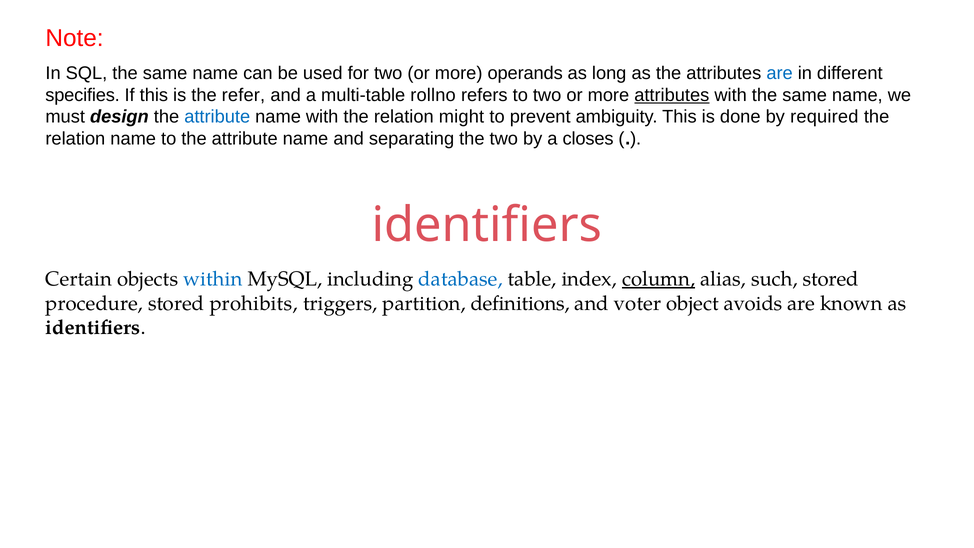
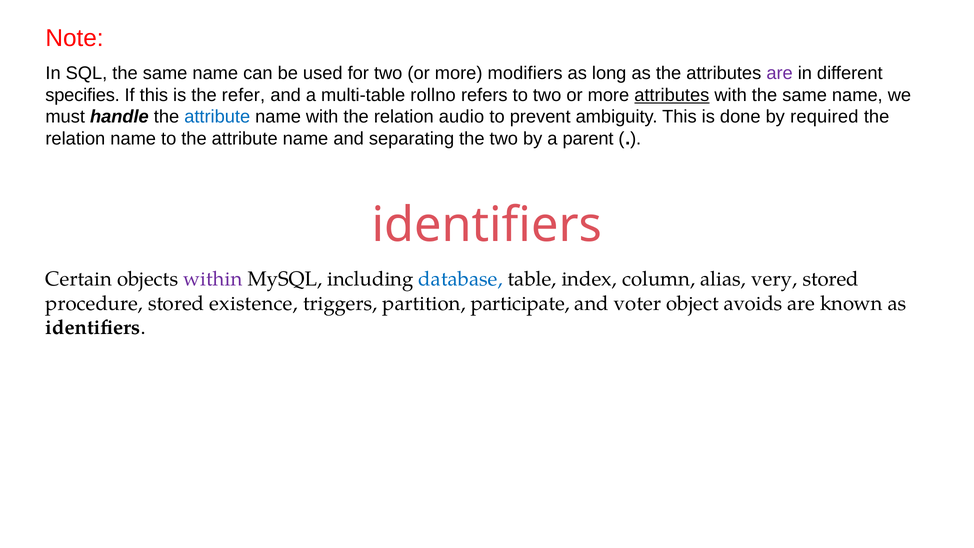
operands: operands -> modifiers (525, 73)
are colour: blue -> purple (780, 73)
design: design -> handle (119, 117)
might: might -> audio (461, 117)
closes: closes -> parent (588, 139)
within colour: blue -> purple (213, 279)
column underline: present -> none (659, 279)
such: such -> very (774, 279)
prohibits: prohibits -> existence (254, 303)
definitions: definitions -> participate (520, 303)
